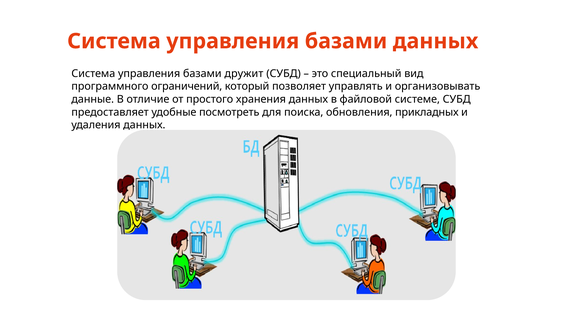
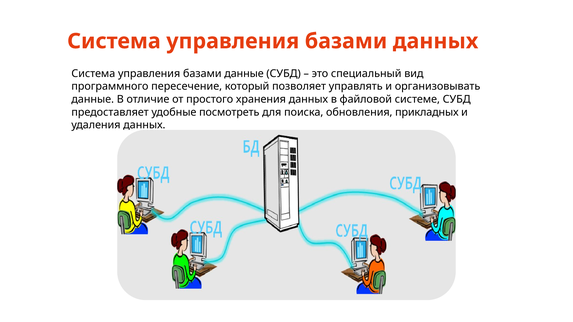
базами дружит: дружит -> данные (244, 74)
ограничений: ограничений -> пересечение (187, 87)
